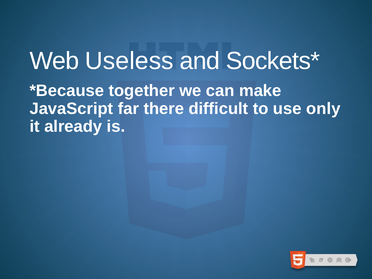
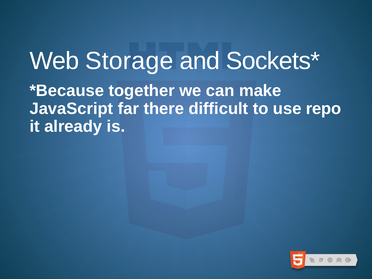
Useless: Useless -> Storage (129, 61)
only: only -> repo (324, 109)
